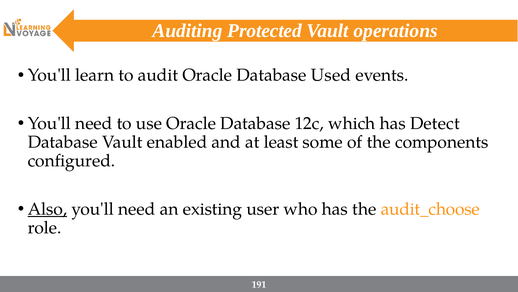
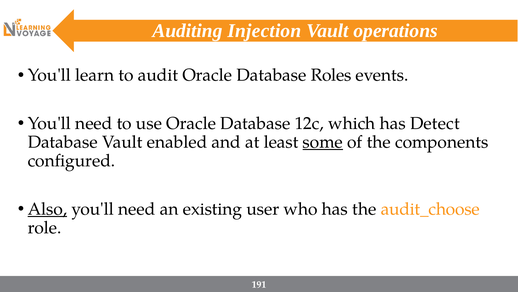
Protected: Protected -> Injection (264, 31)
Used: Used -> Roles (331, 75)
some underline: none -> present (323, 142)
